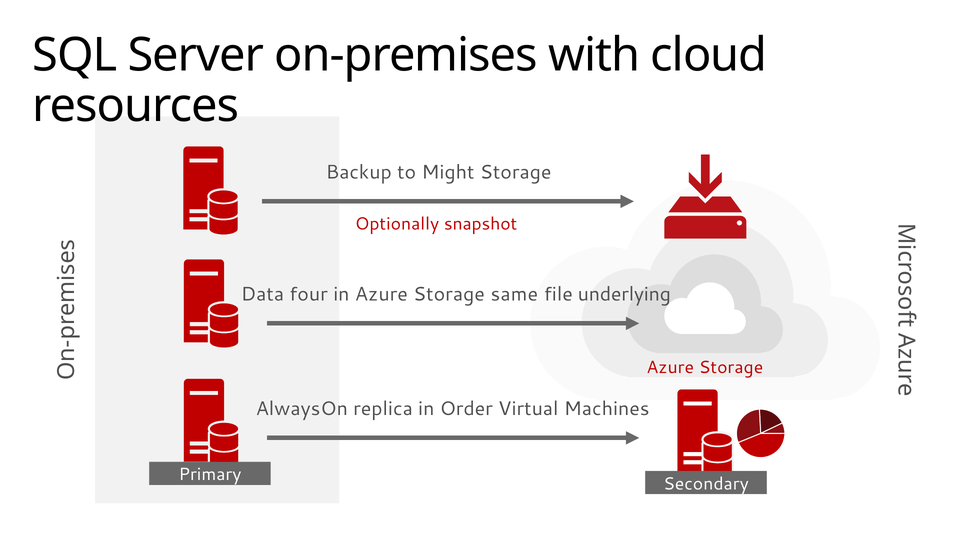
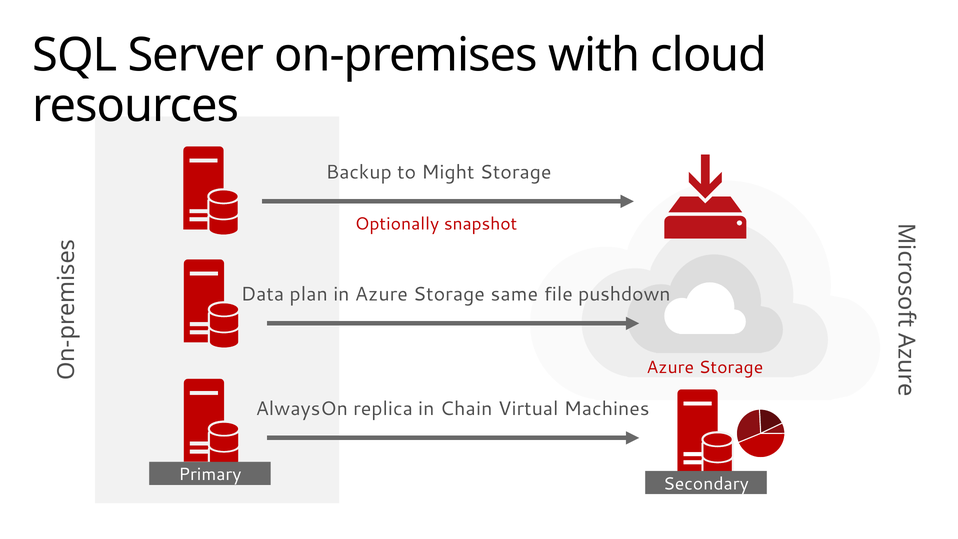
four: four -> plan (309, 294)
underlying: underlying -> pushdown (624, 294)
Order: Order -> Chain (466, 409)
